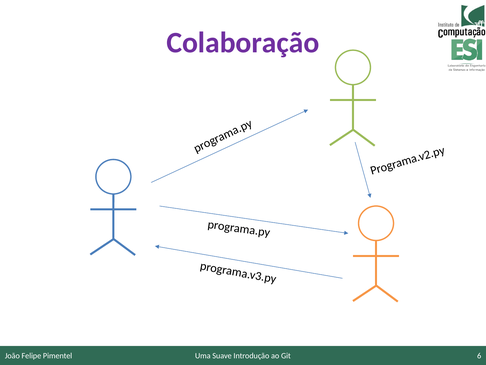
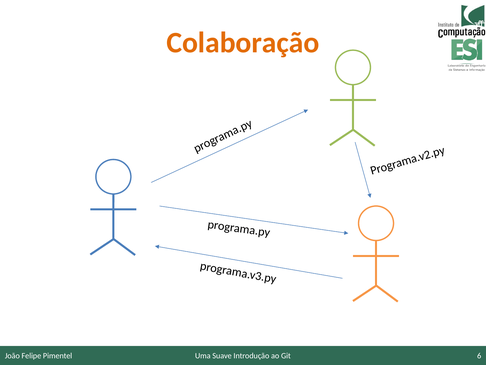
Colaboração colour: purple -> orange (243, 42)
